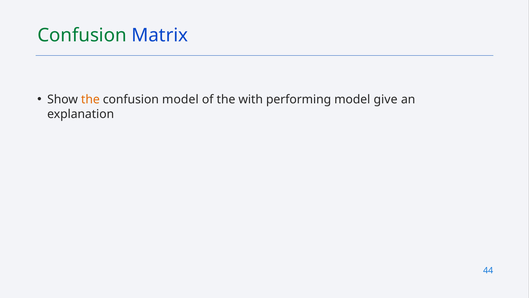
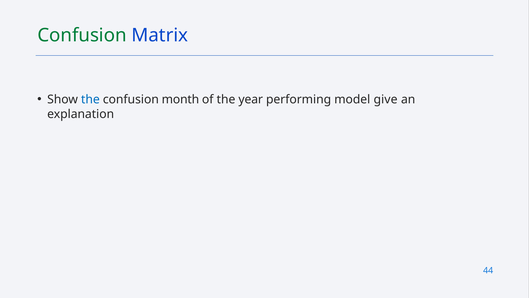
the colour: orange -> blue (90, 99)
confusion model: model -> month (180, 99)
with: with -> year (251, 99)
